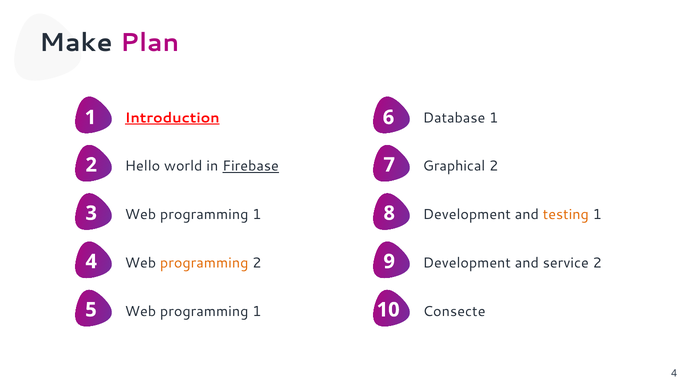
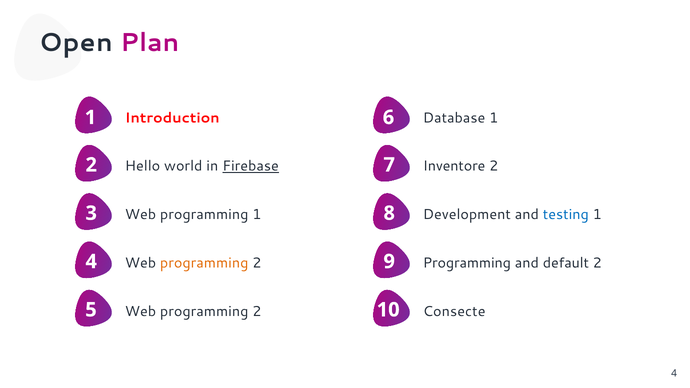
Make: Make -> Open (76, 43)
Introduction underline: present -> none (172, 118)
Graphical: Graphical -> Inventore (454, 166)
testing colour: orange -> blue (566, 215)
Development: Development -> Programming (467, 263)
service: service -> default (566, 263)
1: 1 -> 2 (257, 312)
